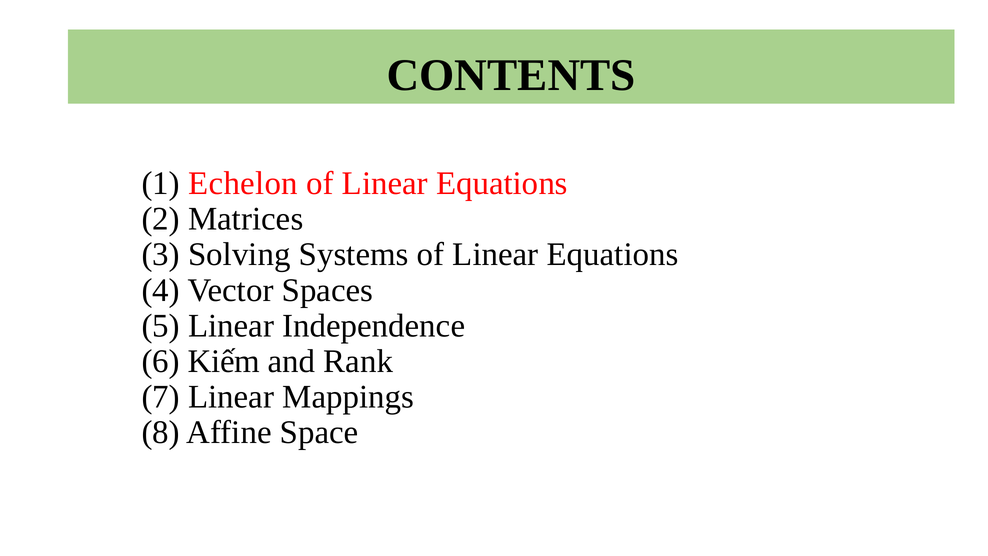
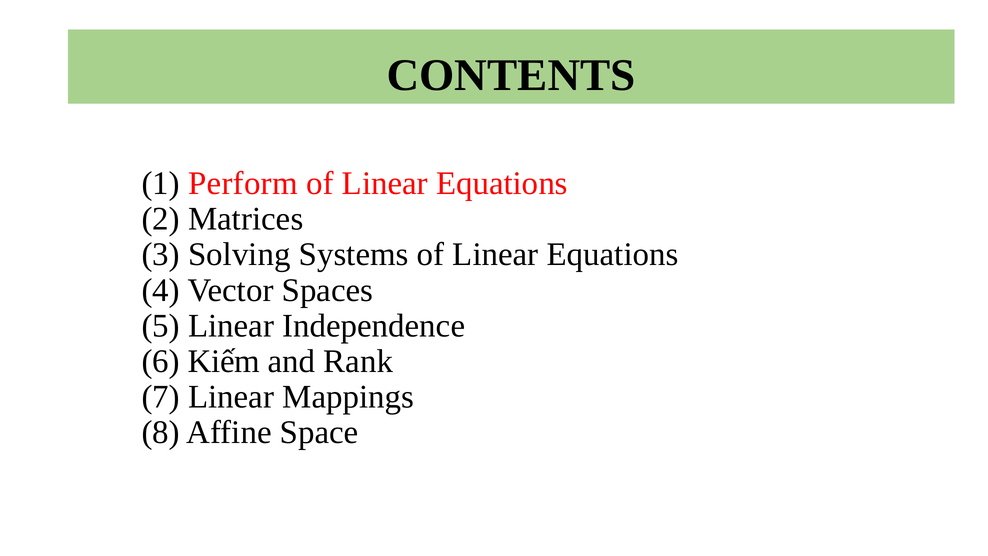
Echelon: Echelon -> Perform (243, 183)
